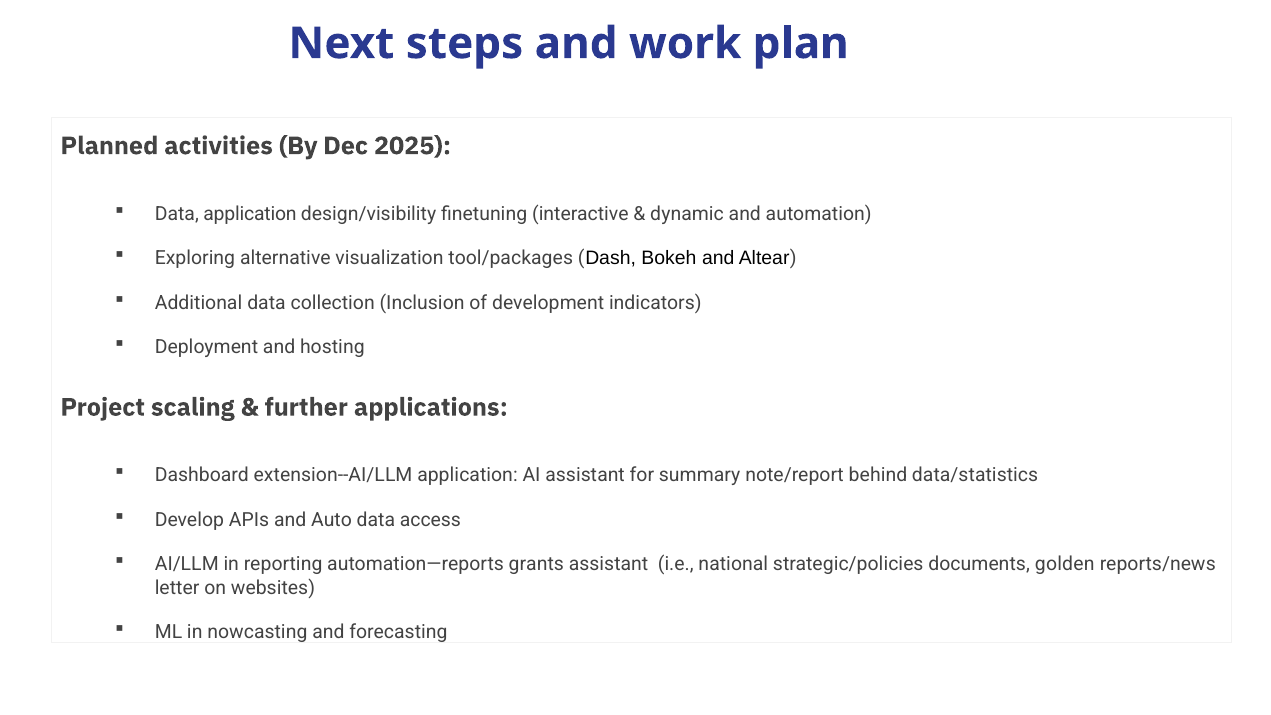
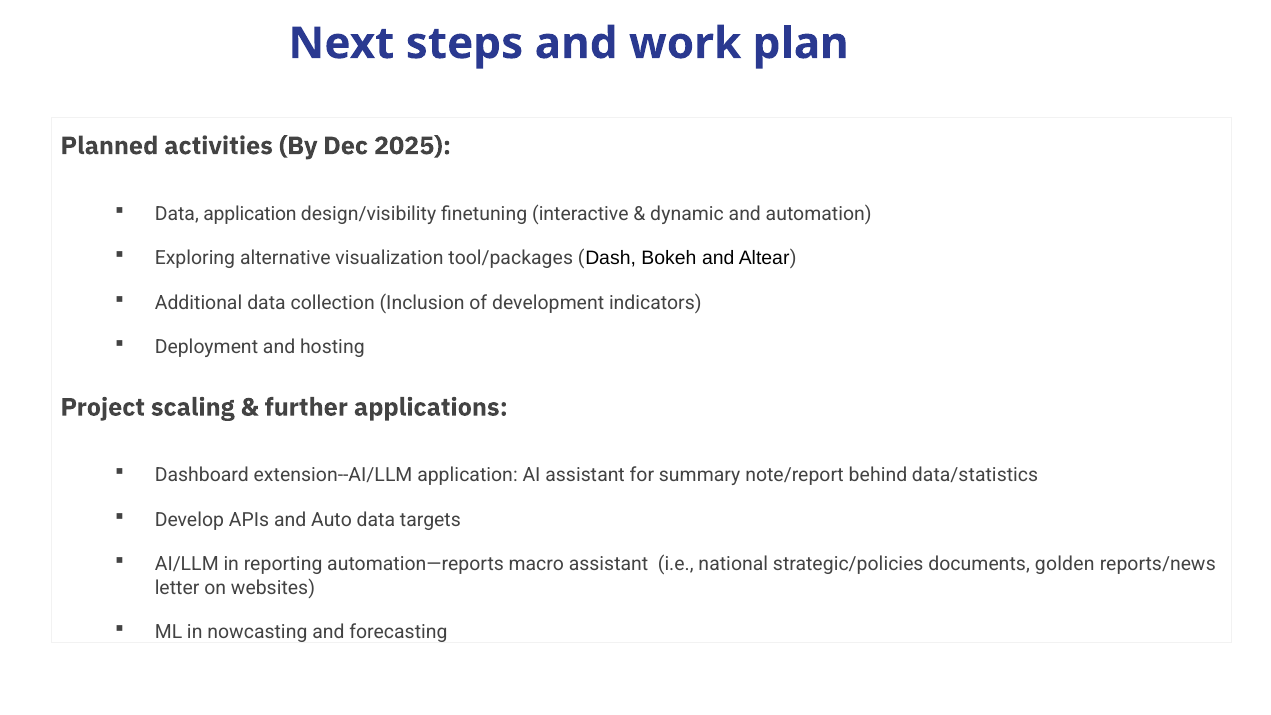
access: access -> targets (430, 520)
grants: grants -> macro (536, 564)
